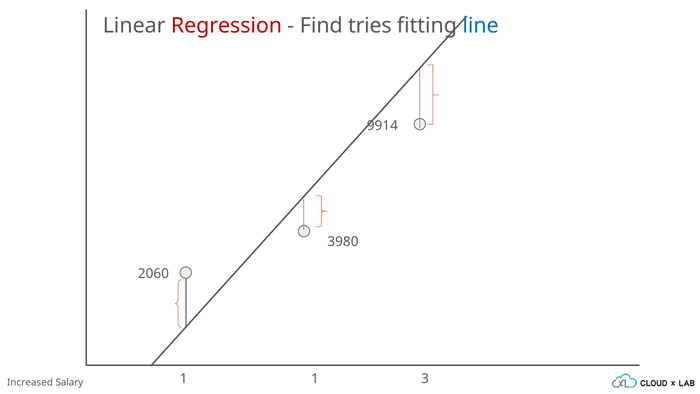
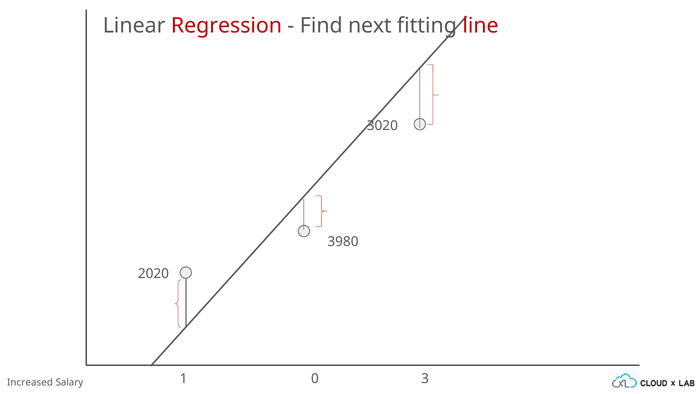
tries: tries -> next (370, 26)
line colour: blue -> red (481, 26)
9914: 9914 -> 3020 (382, 126)
2060: 2060 -> 2020 (153, 273)
1 1: 1 -> 0 (315, 379)
